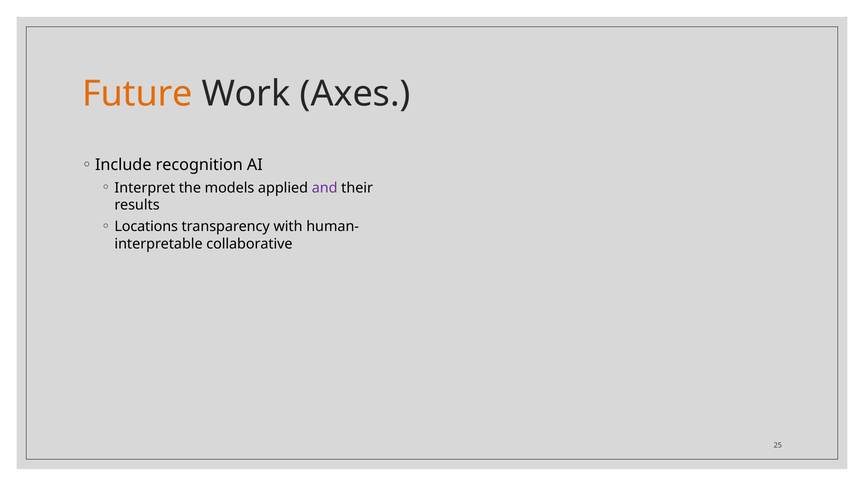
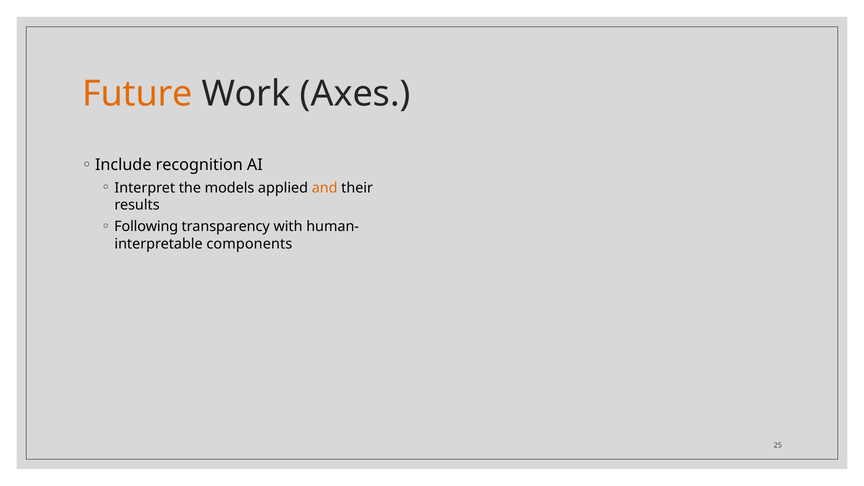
and colour: purple -> orange (325, 188)
Locations: Locations -> Following (146, 227)
collaborative: collaborative -> components (249, 244)
